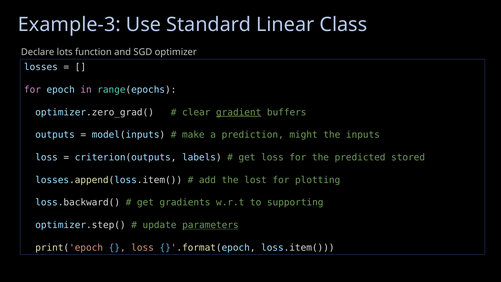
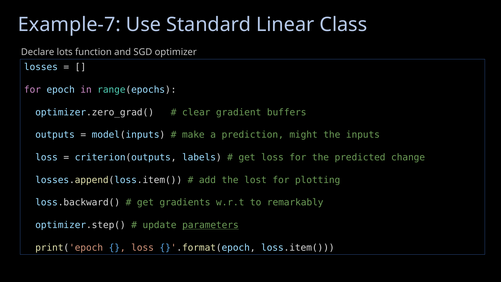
Example-3: Example-3 -> Example-7 (69, 25)
gradient underline: present -> none (239, 112)
stored: stored -> change (408, 157)
supporting: supporting -> remarkably (295, 202)
